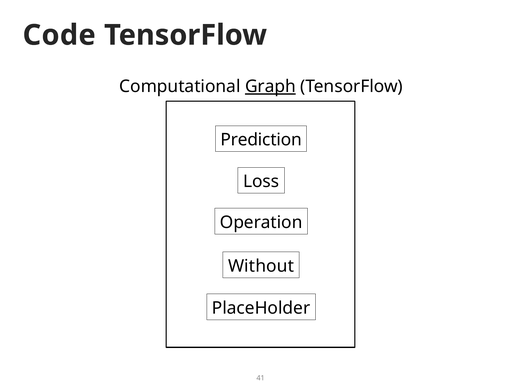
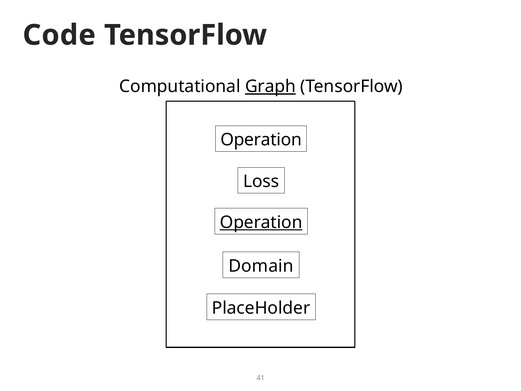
Prediction: Prediction -> Operation (261, 140)
Operation underline: none -> present (261, 222)
Without: Without -> Domain (261, 266)
